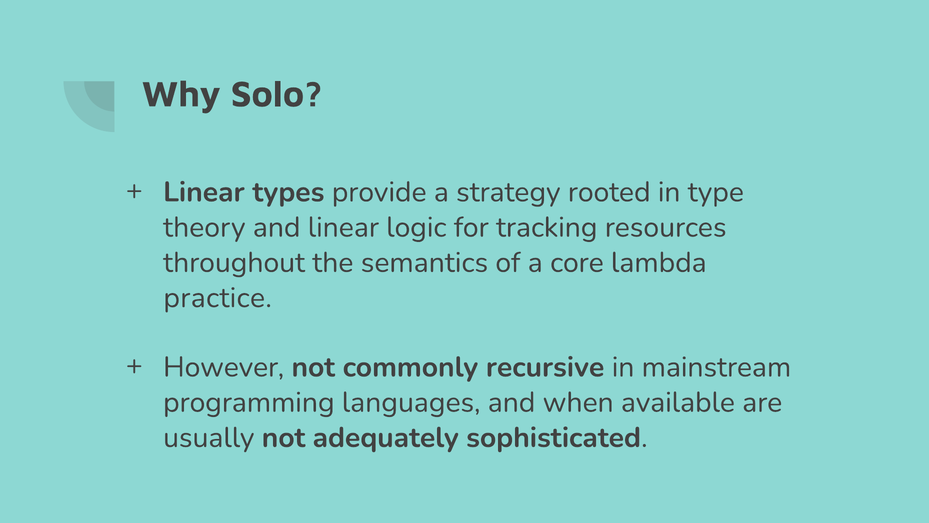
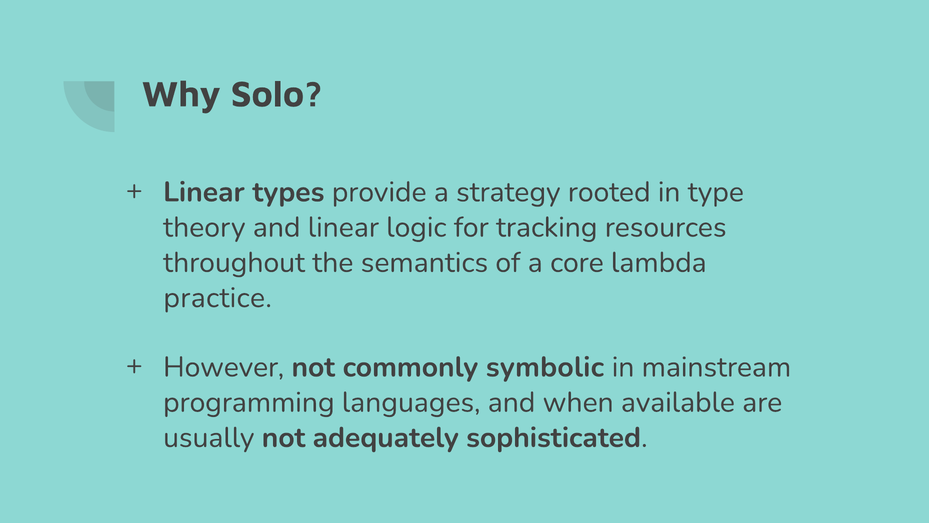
recursive: recursive -> symbolic (545, 367)
